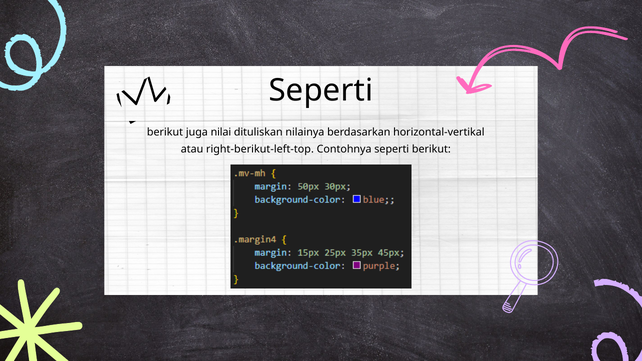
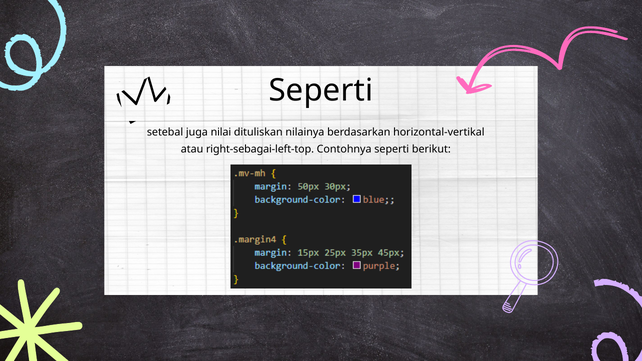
berikut: berikut -> setebal (165, 132)
right-berikut-left-top: right-berikut-left-top -> right-sebagai-left-top (260, 149)
